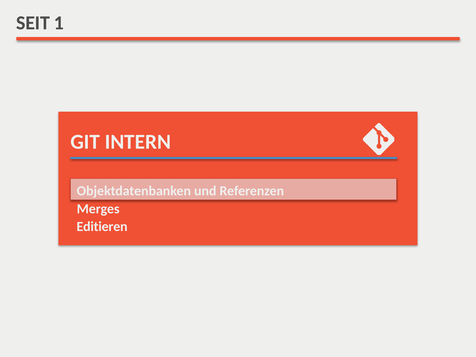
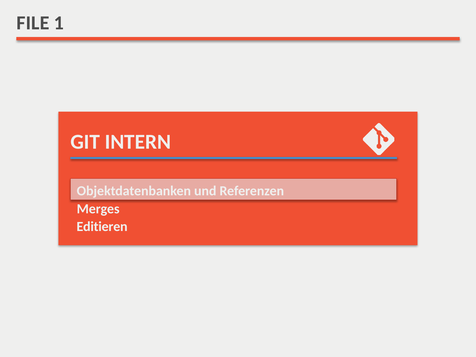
SEIT: SEIT -> FILE (33, 23)
